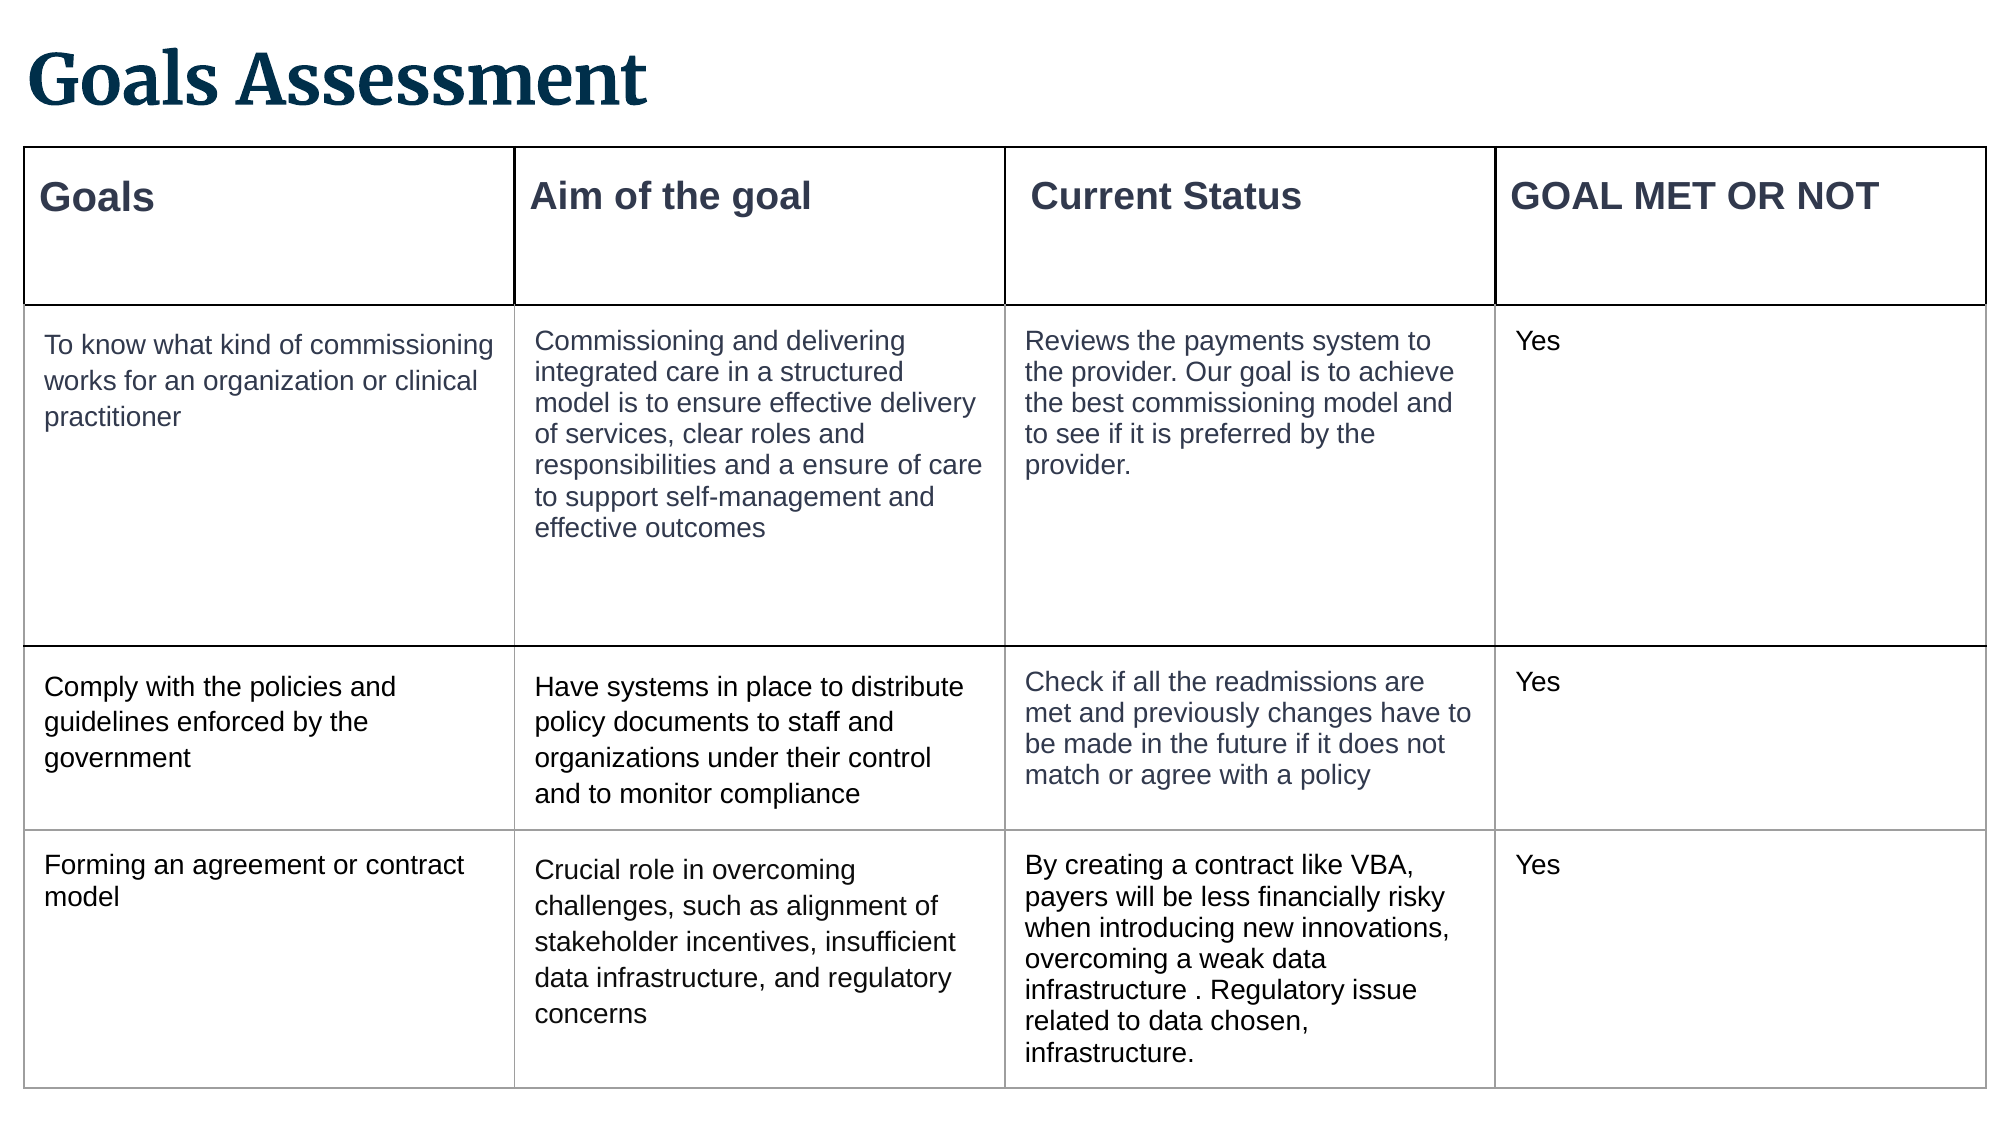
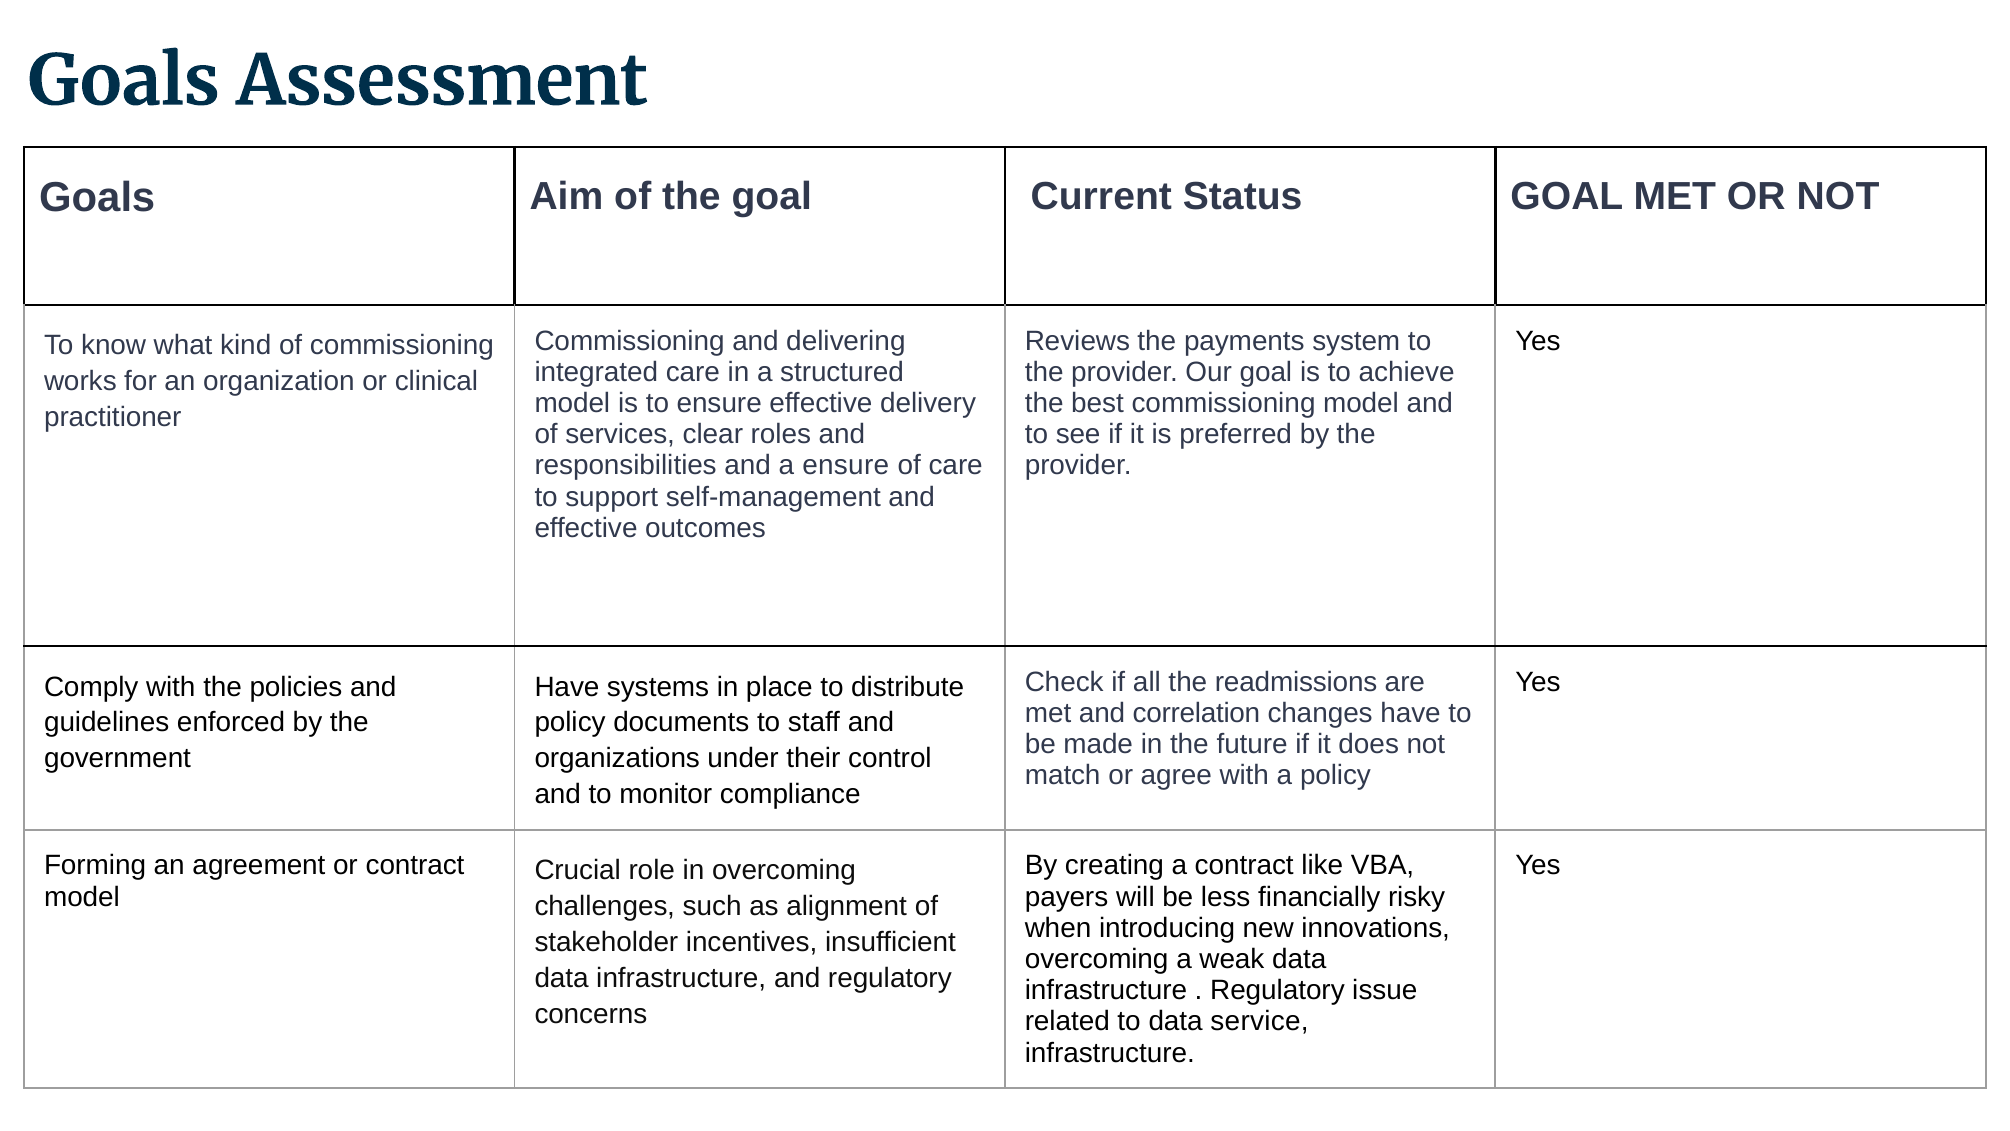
previously: previously -> correlation (1196, 713)
chosen: chosen -> service (1260, 1021)
